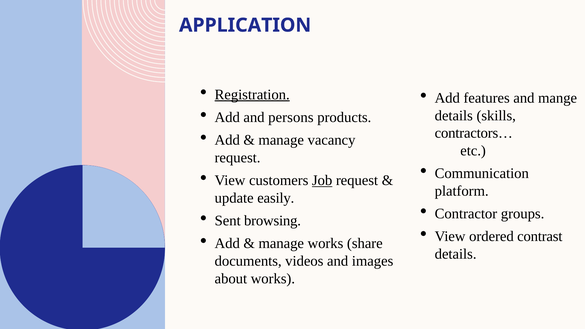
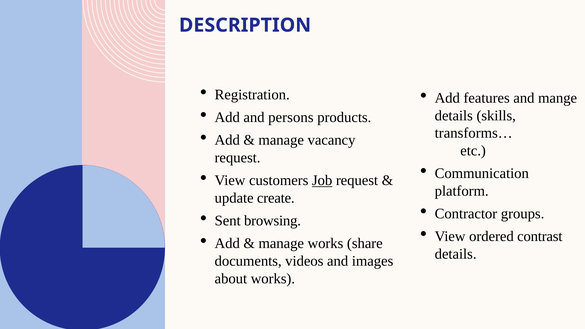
APPLICATION: APPLICATION -> DESCRIPTION (245, 25)
Registration underline: present -> none (252, 95)
contractors…: contractors… -> transforms… (474, 133)
easily: easily -> create (276, 198)
